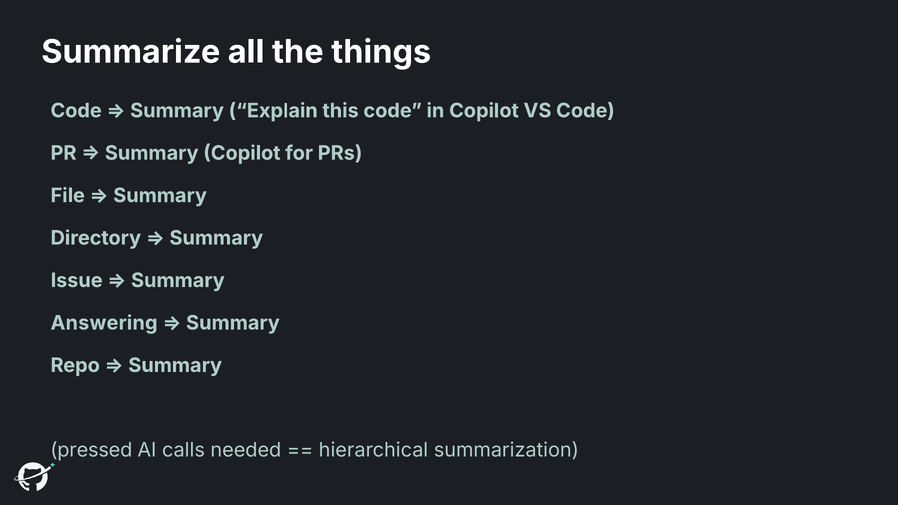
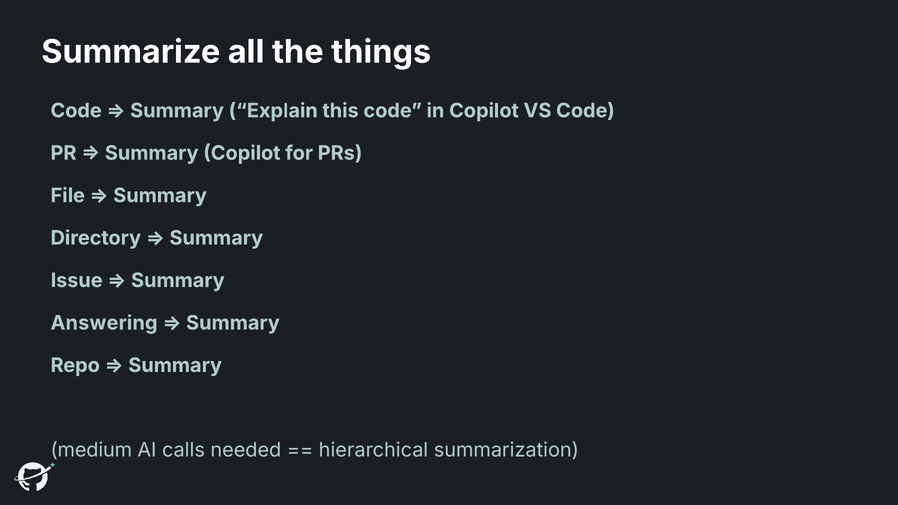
pressed: pressed -> medium (91, 450)
